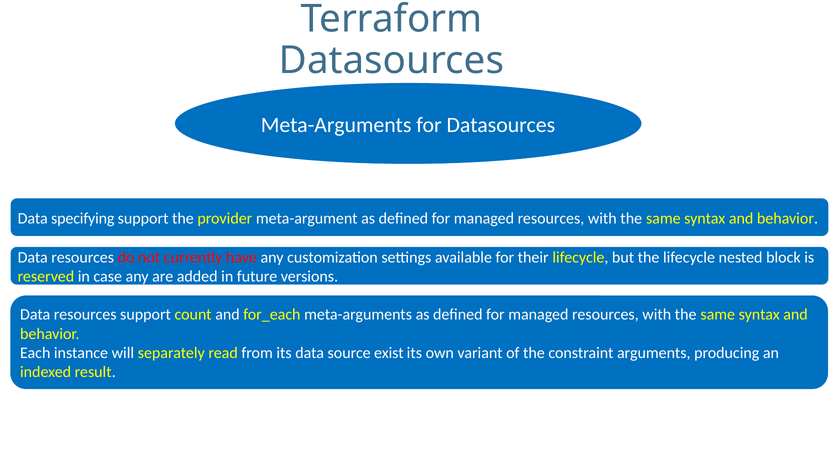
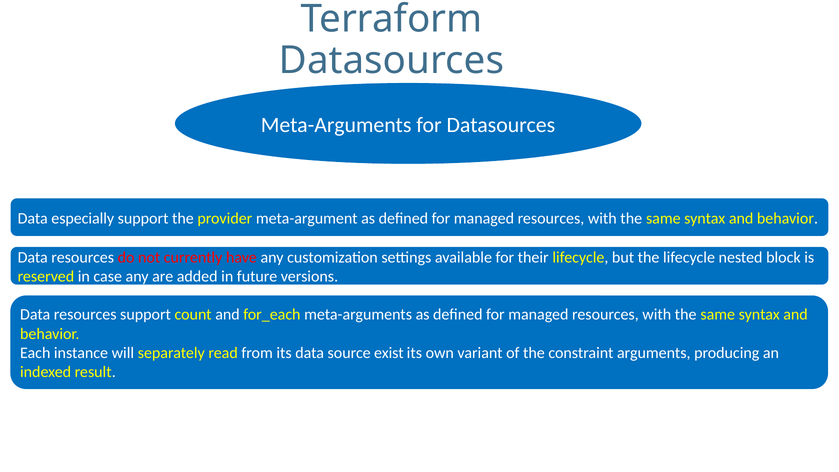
specifying: specifying -> especially (83, 218)
